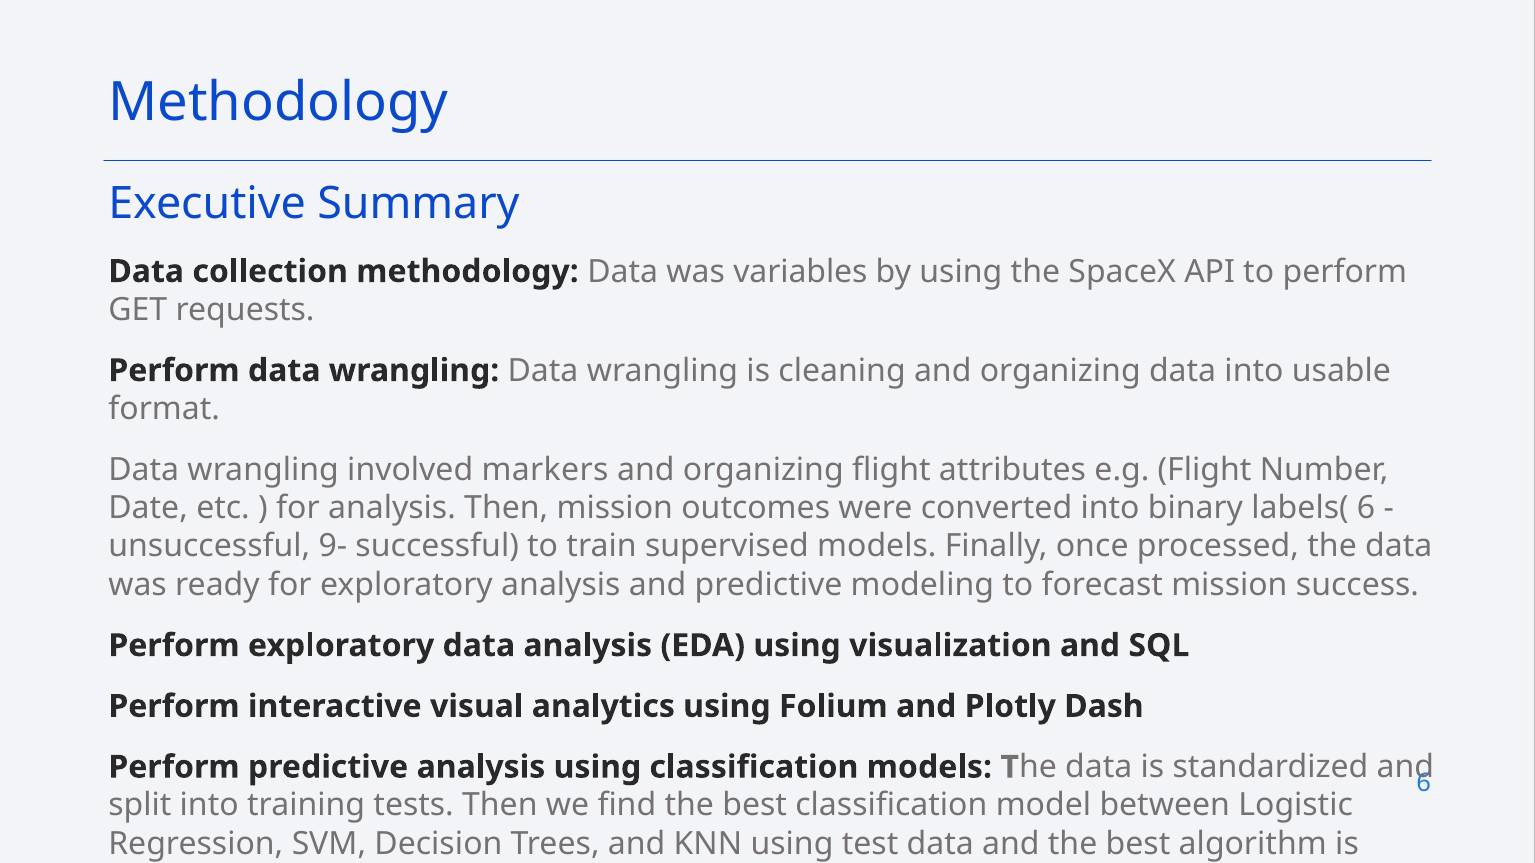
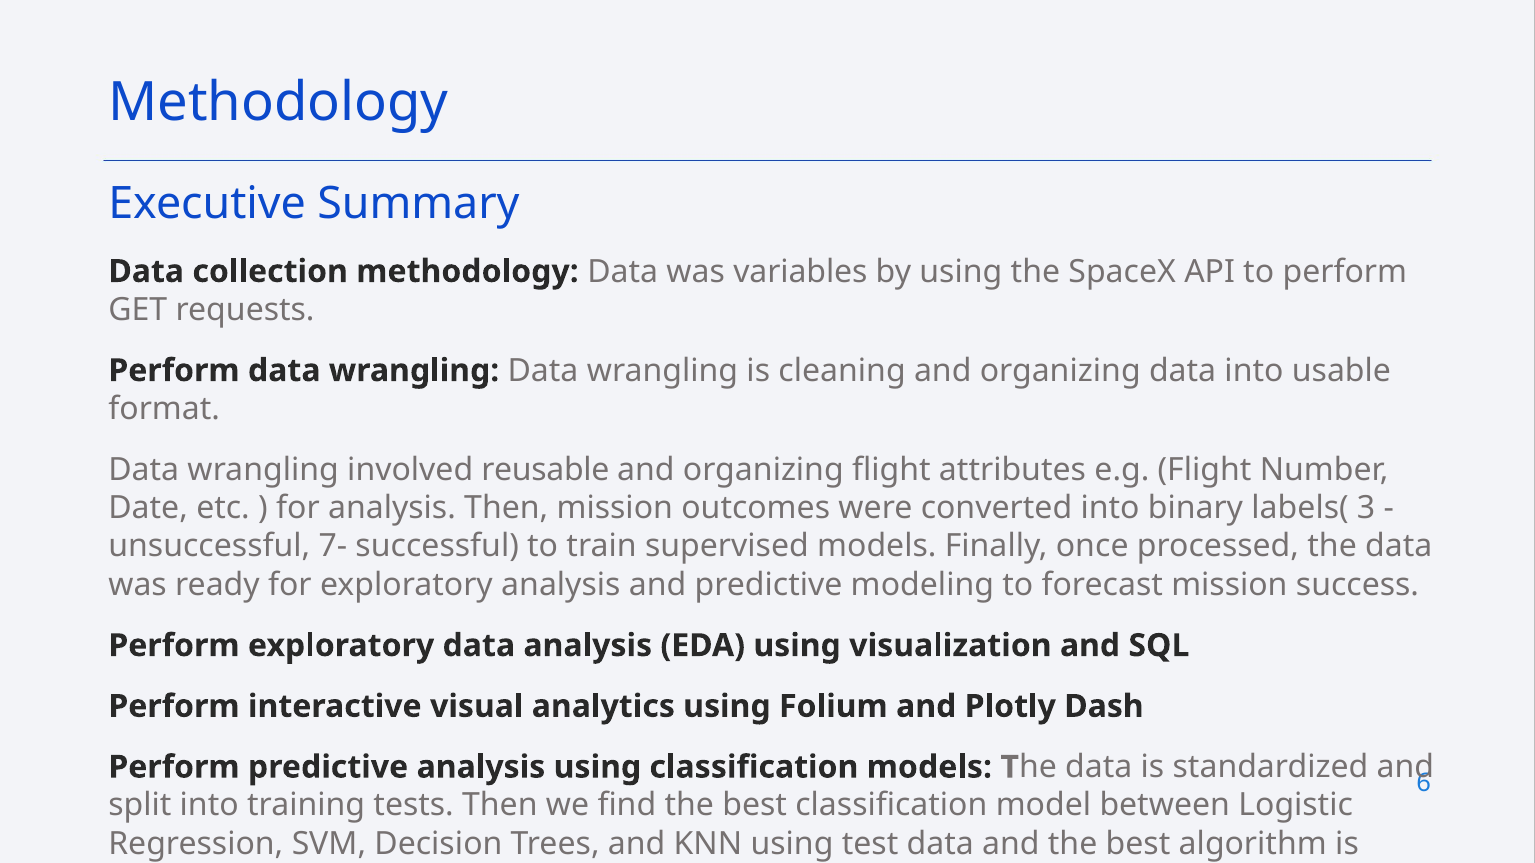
markers: markers -> reusable (545, 470)
labels( 6: 6 -> 3 (1366, 508)
9-: 9- -> 7- (333, 547)
